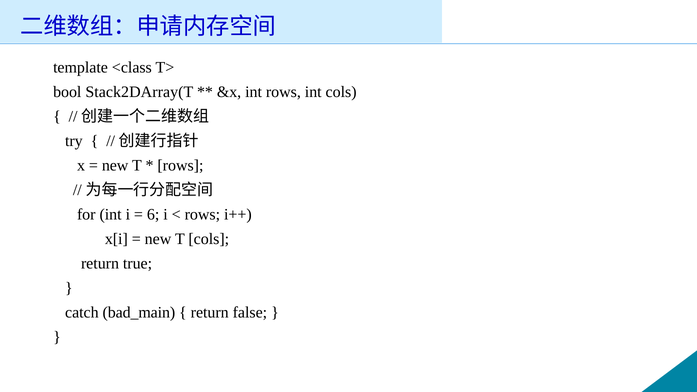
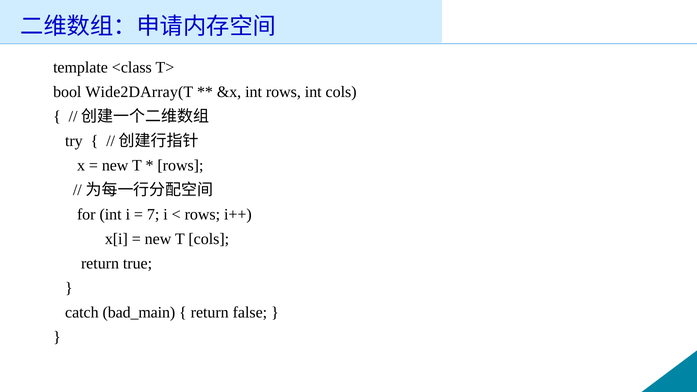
Stack2DArray(T: Stack2DArray(T -> Wide2DArray(T (139, 92)
6: 6 -> 7 (153, 214)
